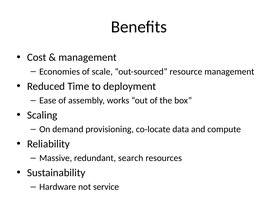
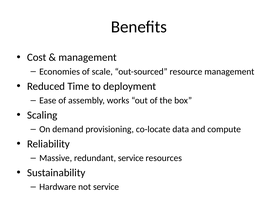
redundant search: search -> service (131, 158)
